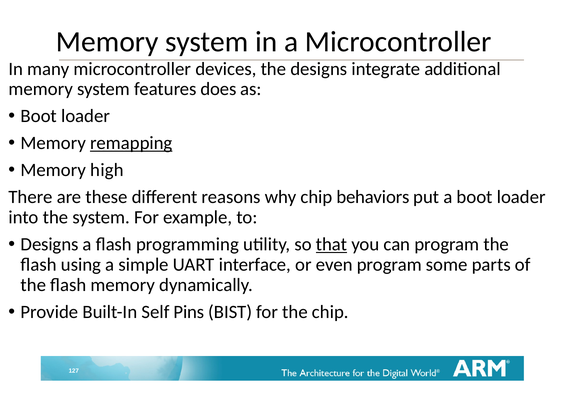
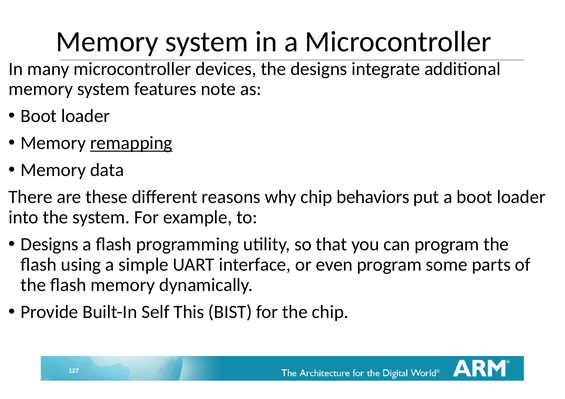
does: does -> note (218, 89)
high: high -> data (107, 170)
that underline: present -> none (332, 245)
Pins: Pins -> This (189, 312)
